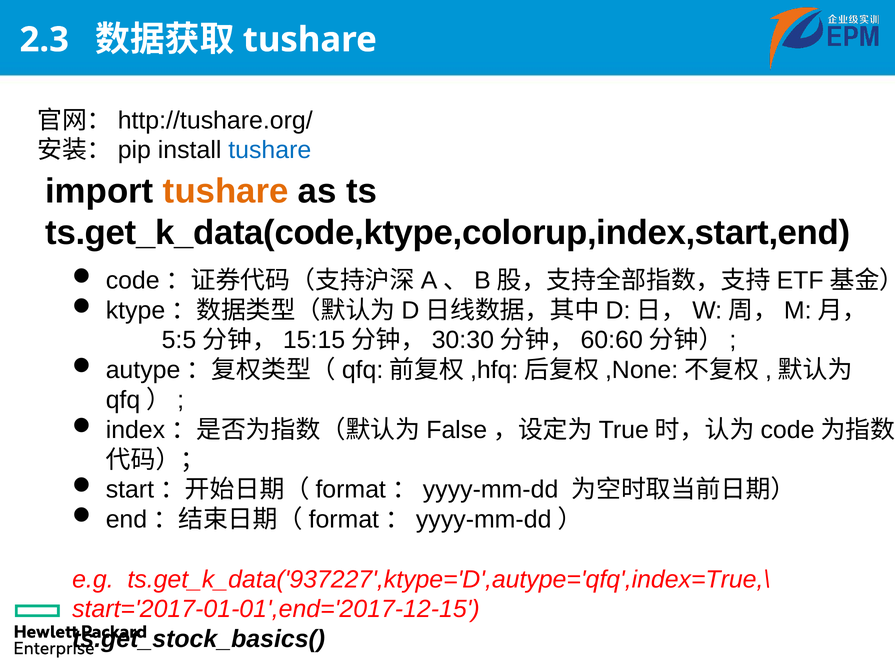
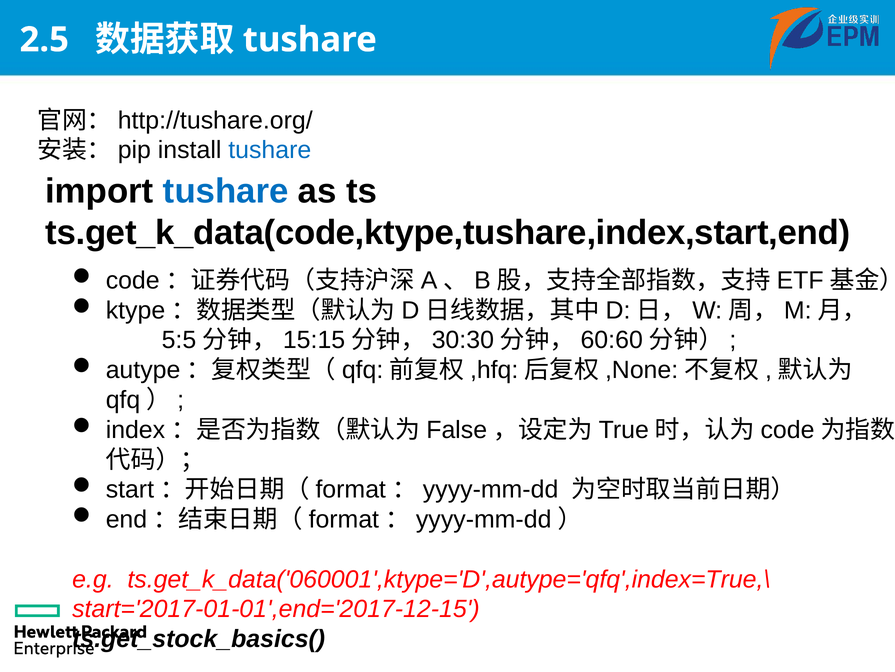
2.3: 2.3 -> 2.5 (44, 40)
tushare colour: orange -> blue (226, 191)
ts.get_k_data(code,ktype,colorup,index,start,end: ts.get_k_data(code,ktype,colorup,index,start,end -> ts.get_k_data(code,ktype,tushare,index,start,end (448, 233)
ts.get_k_data('937227',ktype='D',autype='qfq',index=True,\: ts.get_k_data('937227',ktype='D',autype='qfq',index=True,\ -> ts.get_k_data('060001',ktype='D',autype='qfq',index=True,\ (449, 579)
